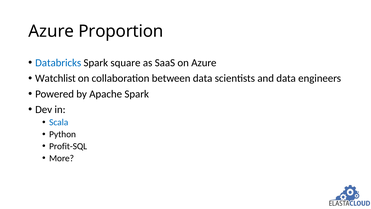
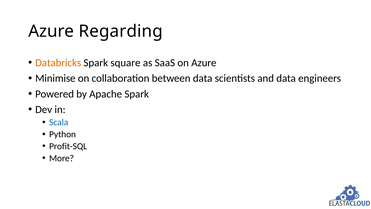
Proportion: Proportion -> Regarding (121, 31)
Databricks colour: blue -> orange (58, 63)
Watchlist: Watchlist -> Minimise (55, 78)
